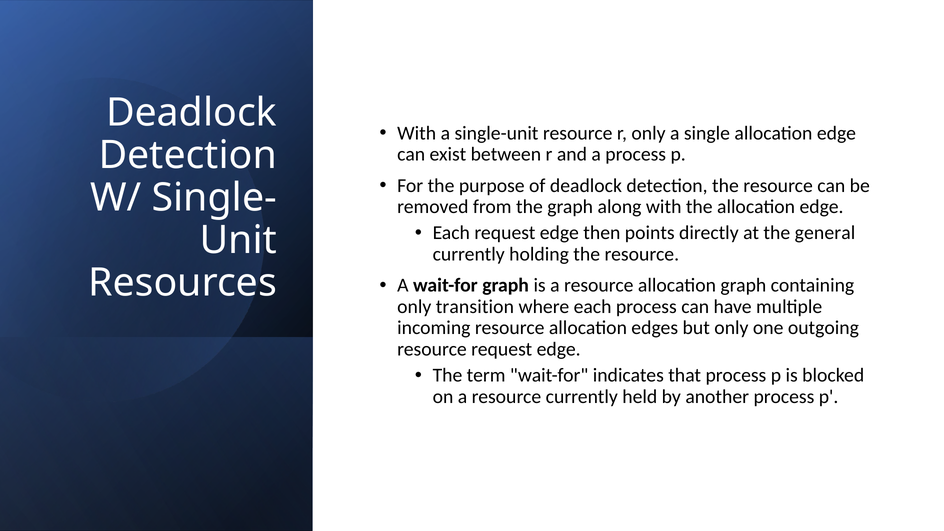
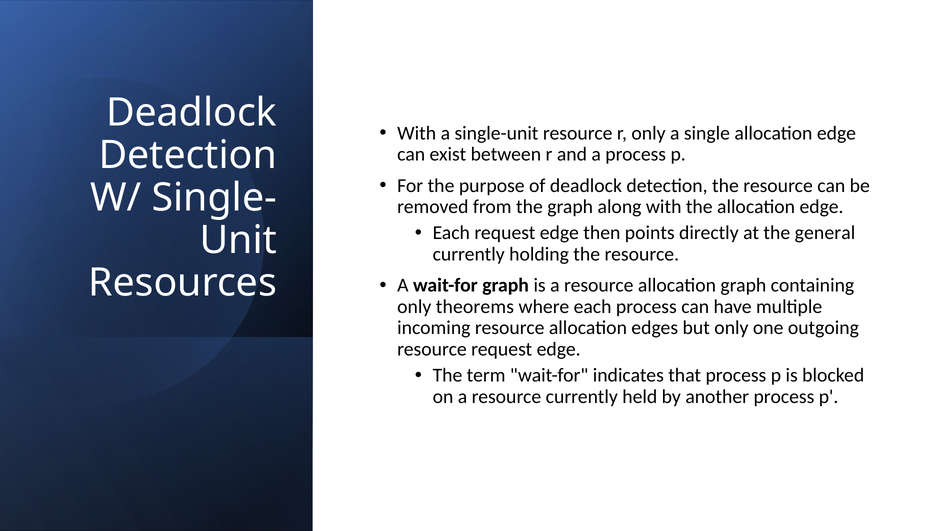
transition: transition -> theorems (475, 307)
